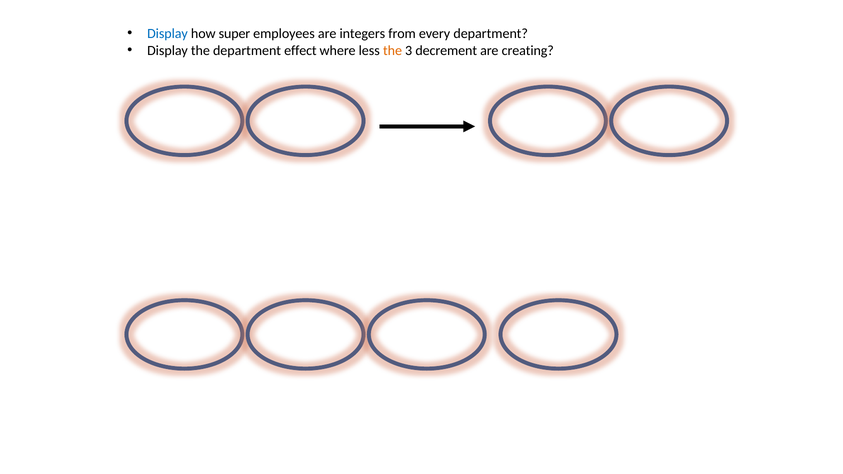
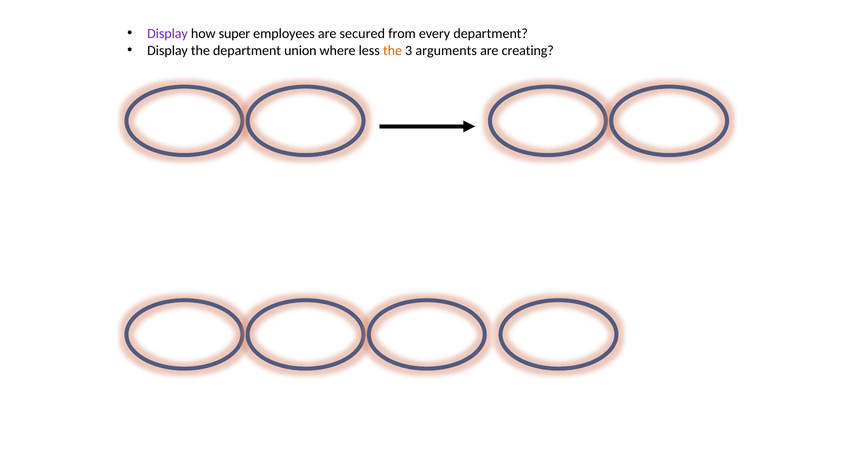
Display colour: blue -> purple (167, 34)
integers: integers -> secured (362, 34)
effect: effect -> union (300, 50)
decrement: decrement -> arguments (446, 50)
